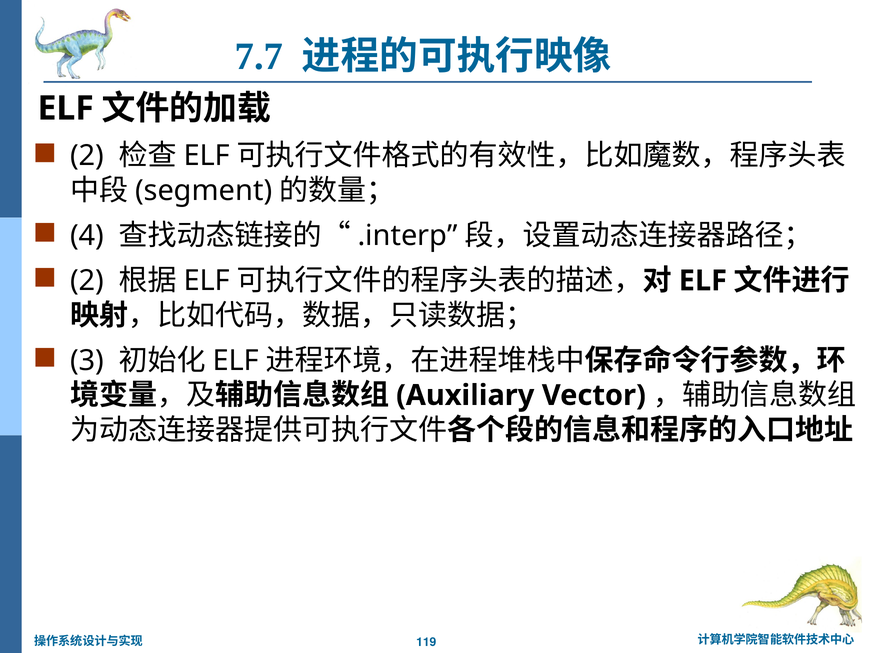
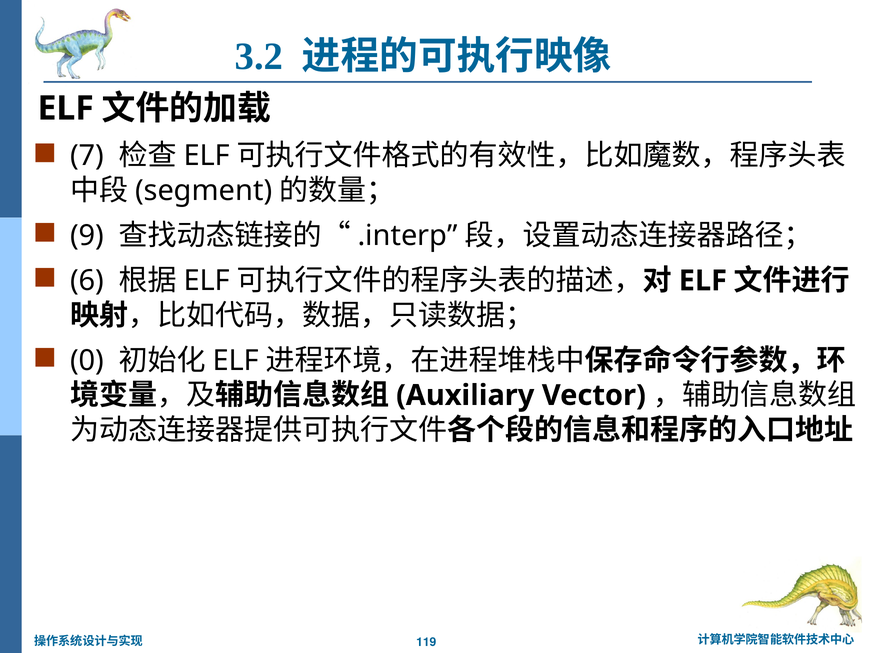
7.7: 7.7 -> 3.2 (259, 56)
2: 2 -> 7 (87, 156)
4: 4 -> 9 (87, 236)
2: 2 -> 6 (87, 280)
3: 3 -> 0 (87, 360)
